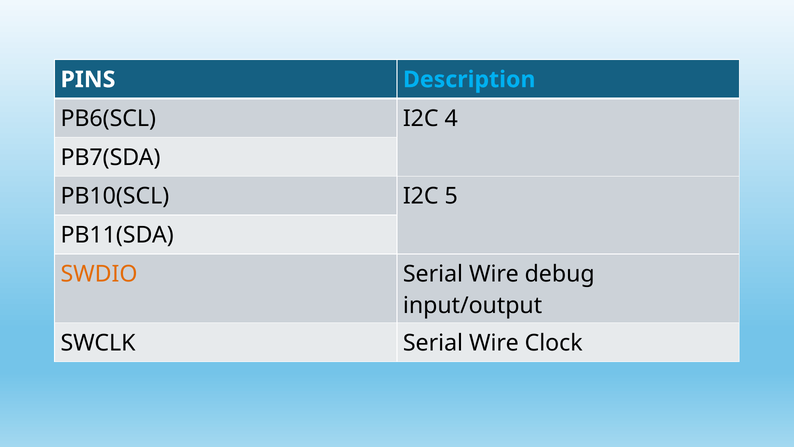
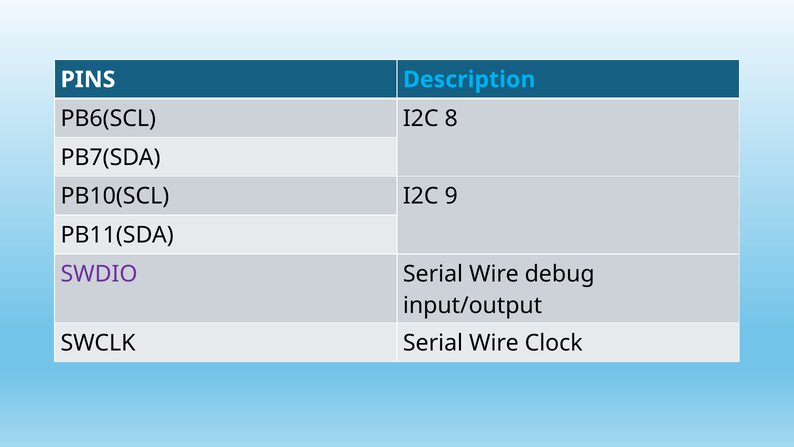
4: 4 -> 8 (451, 118)
5: 5 -> 9 (451, 196)
SWDIO colour: orange -> purple (99, 274)
